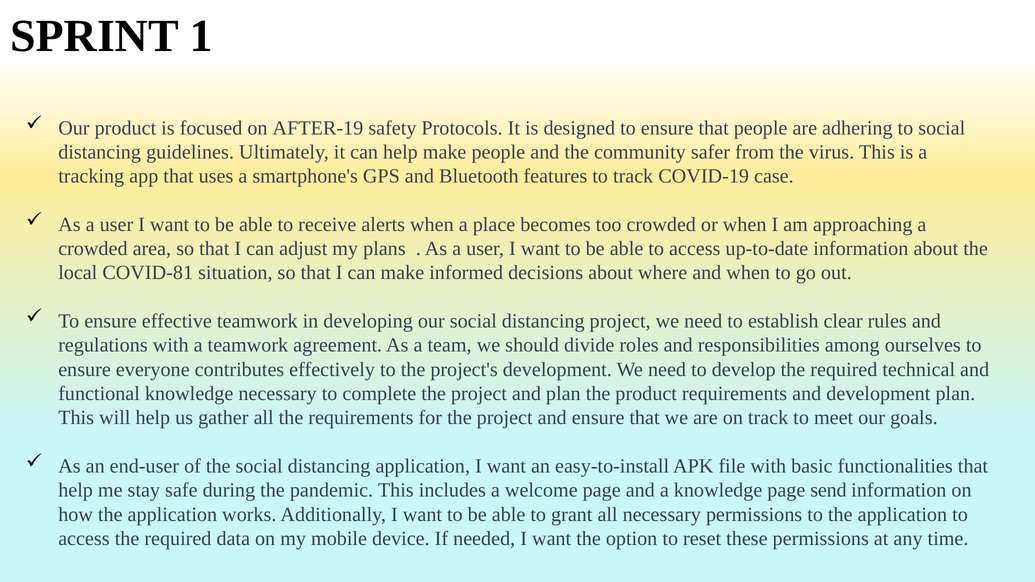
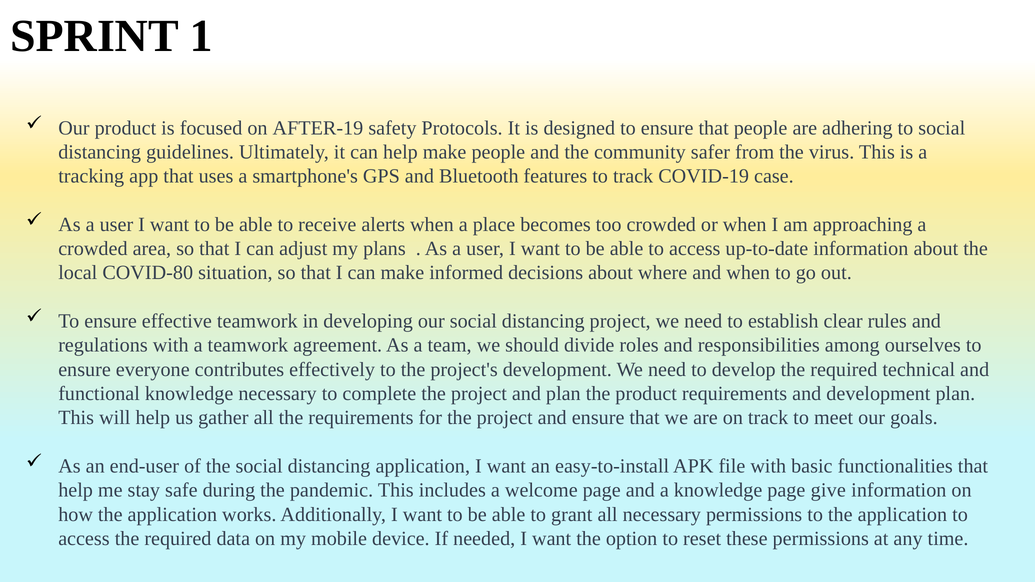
COVID-81: COVID-81 -> COVID-80 (148, 273)
send: send -> give (828, 490)
